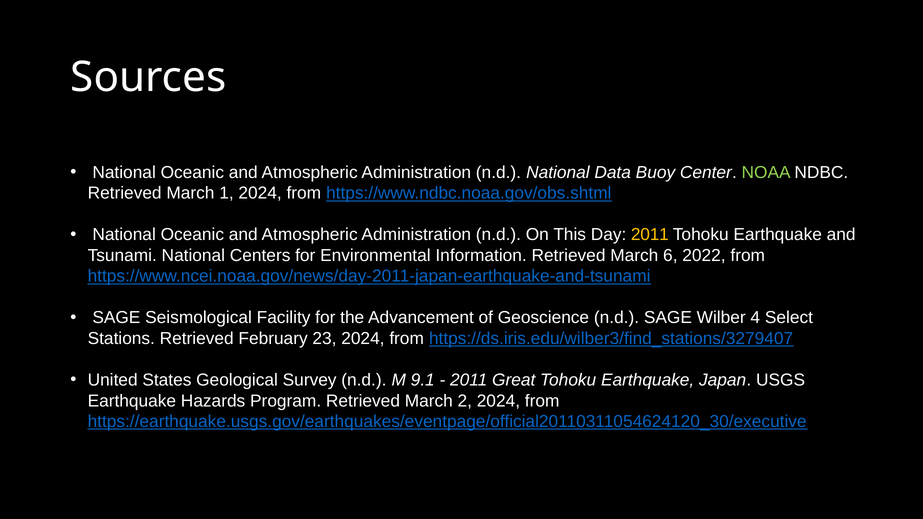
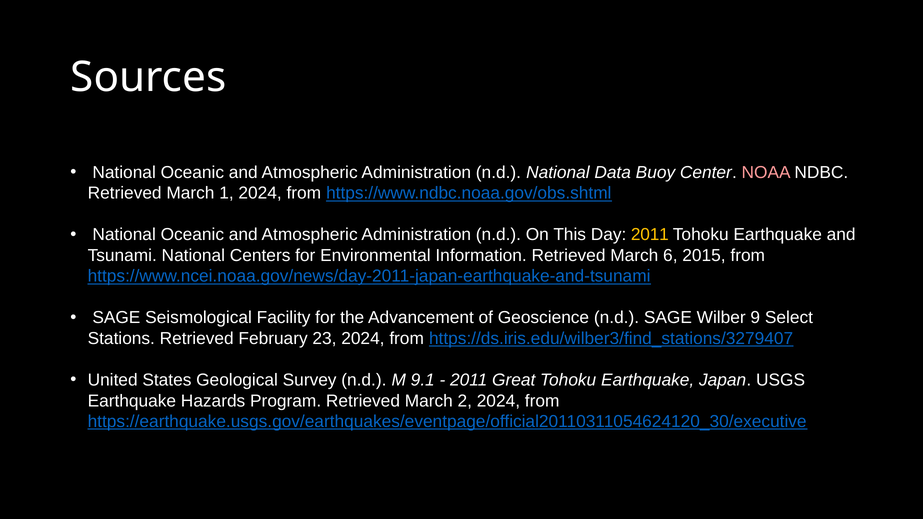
NOAA colour: light green -> pink (766, 173)
2022: 2022 -> 2015 (704, 256)
4: 4 -> 9 (755, 318)
